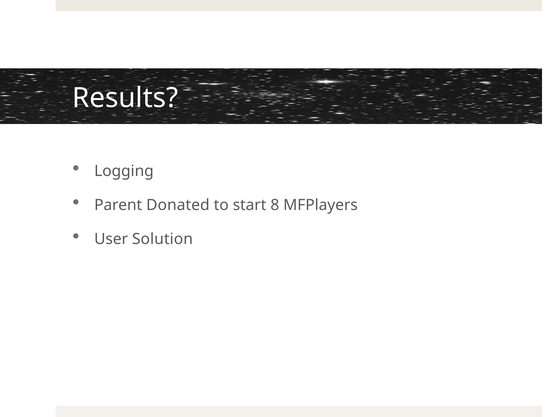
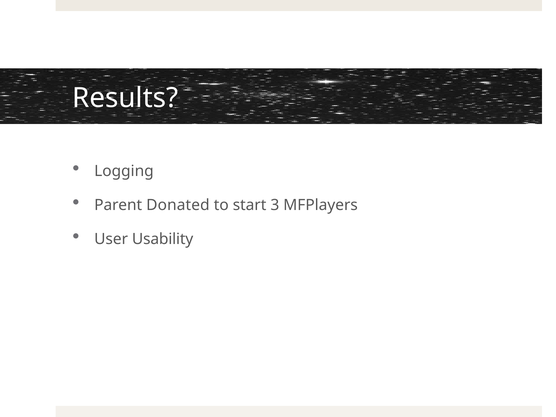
8: 8 -> 3 (275, 205)
Solution: Solution -> Usability (163, 239)
